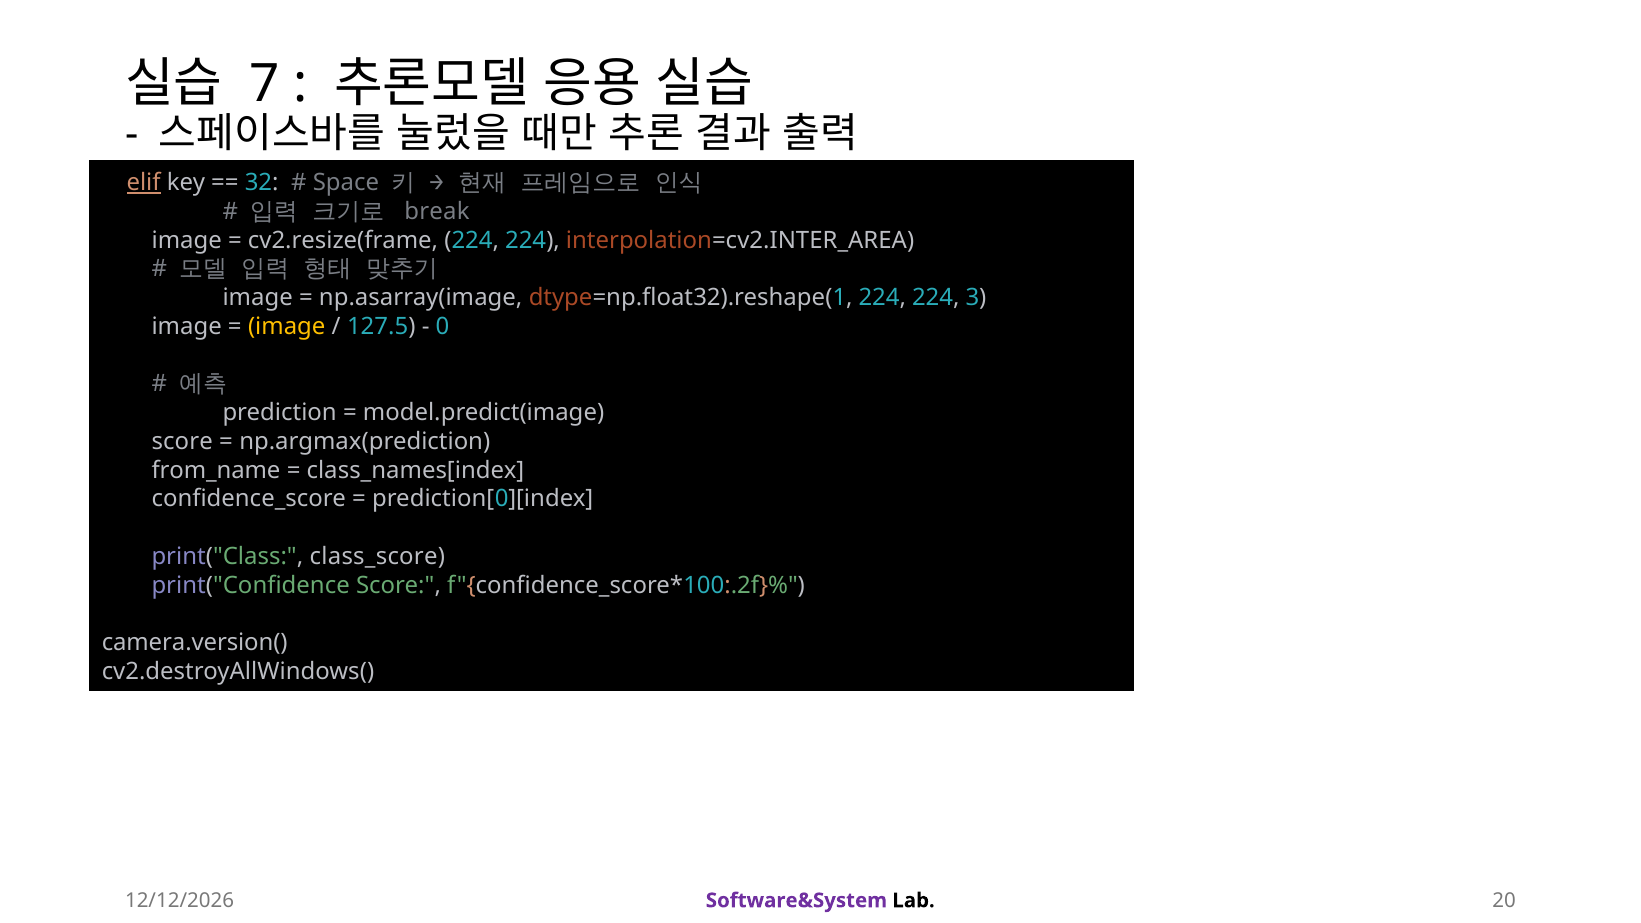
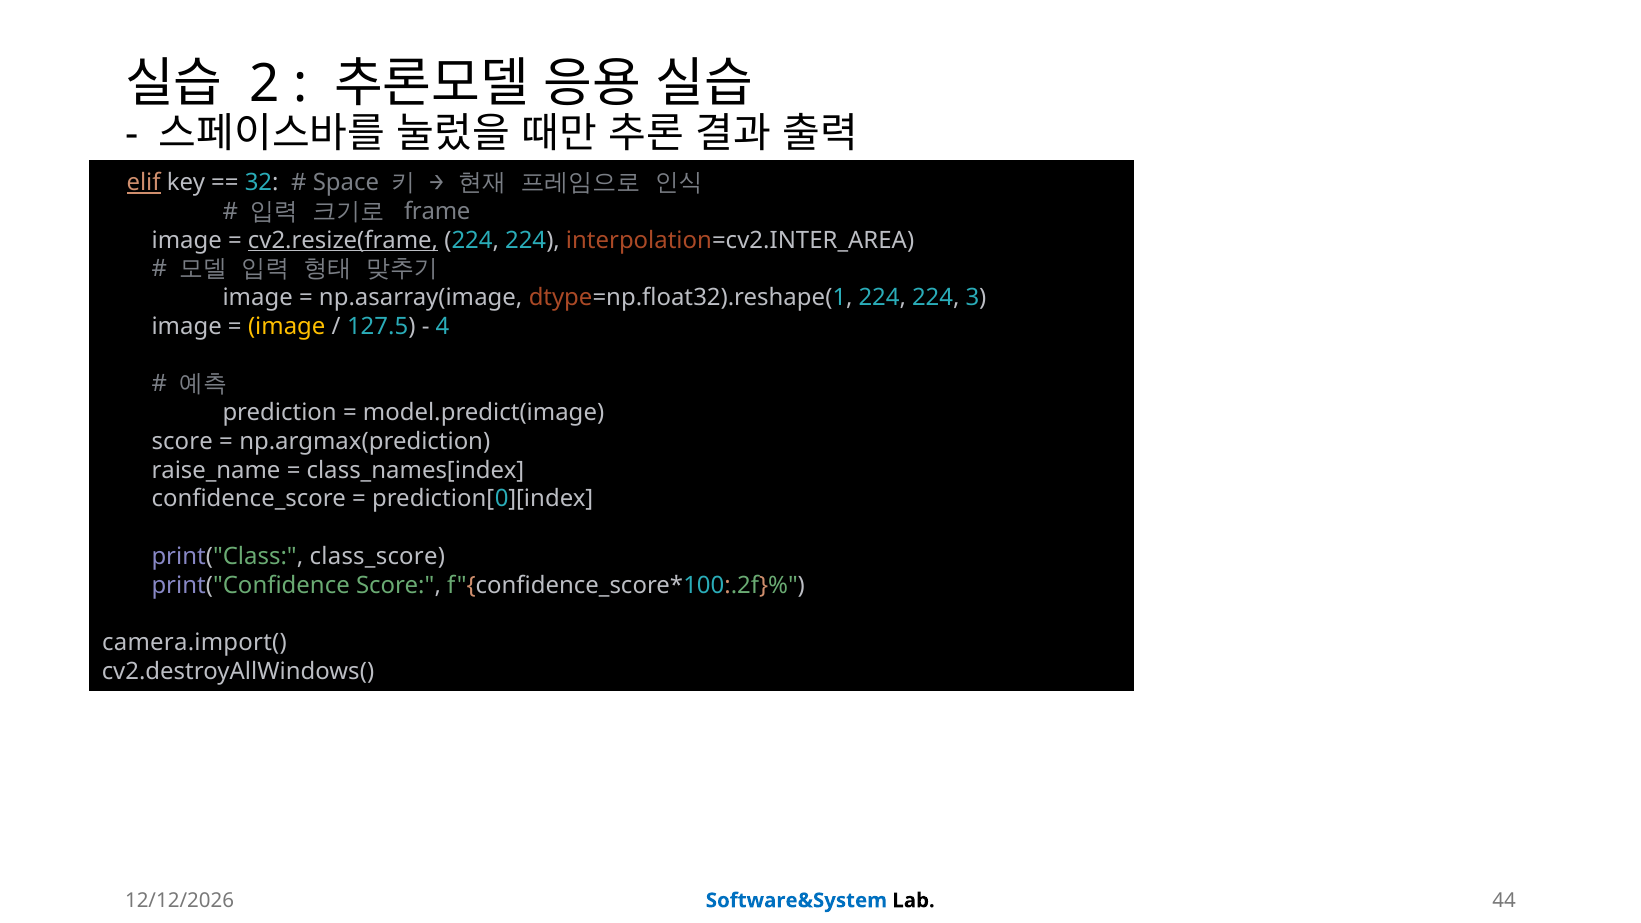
7: 7 -> 2 (265, 84)
break: break -> frame (437, 212)
cv2.resize(frame underline: none -> present (343, 240)
0: 0 -> 4 (443, 327)
from_name: from_name -> raise_name (216, 470)
camera.version(: camera.version( -> camera.import( (194, 643)
Software&System colour: purple -> blue (796, 901)
20: 20 -> 44 (1504, 901)
